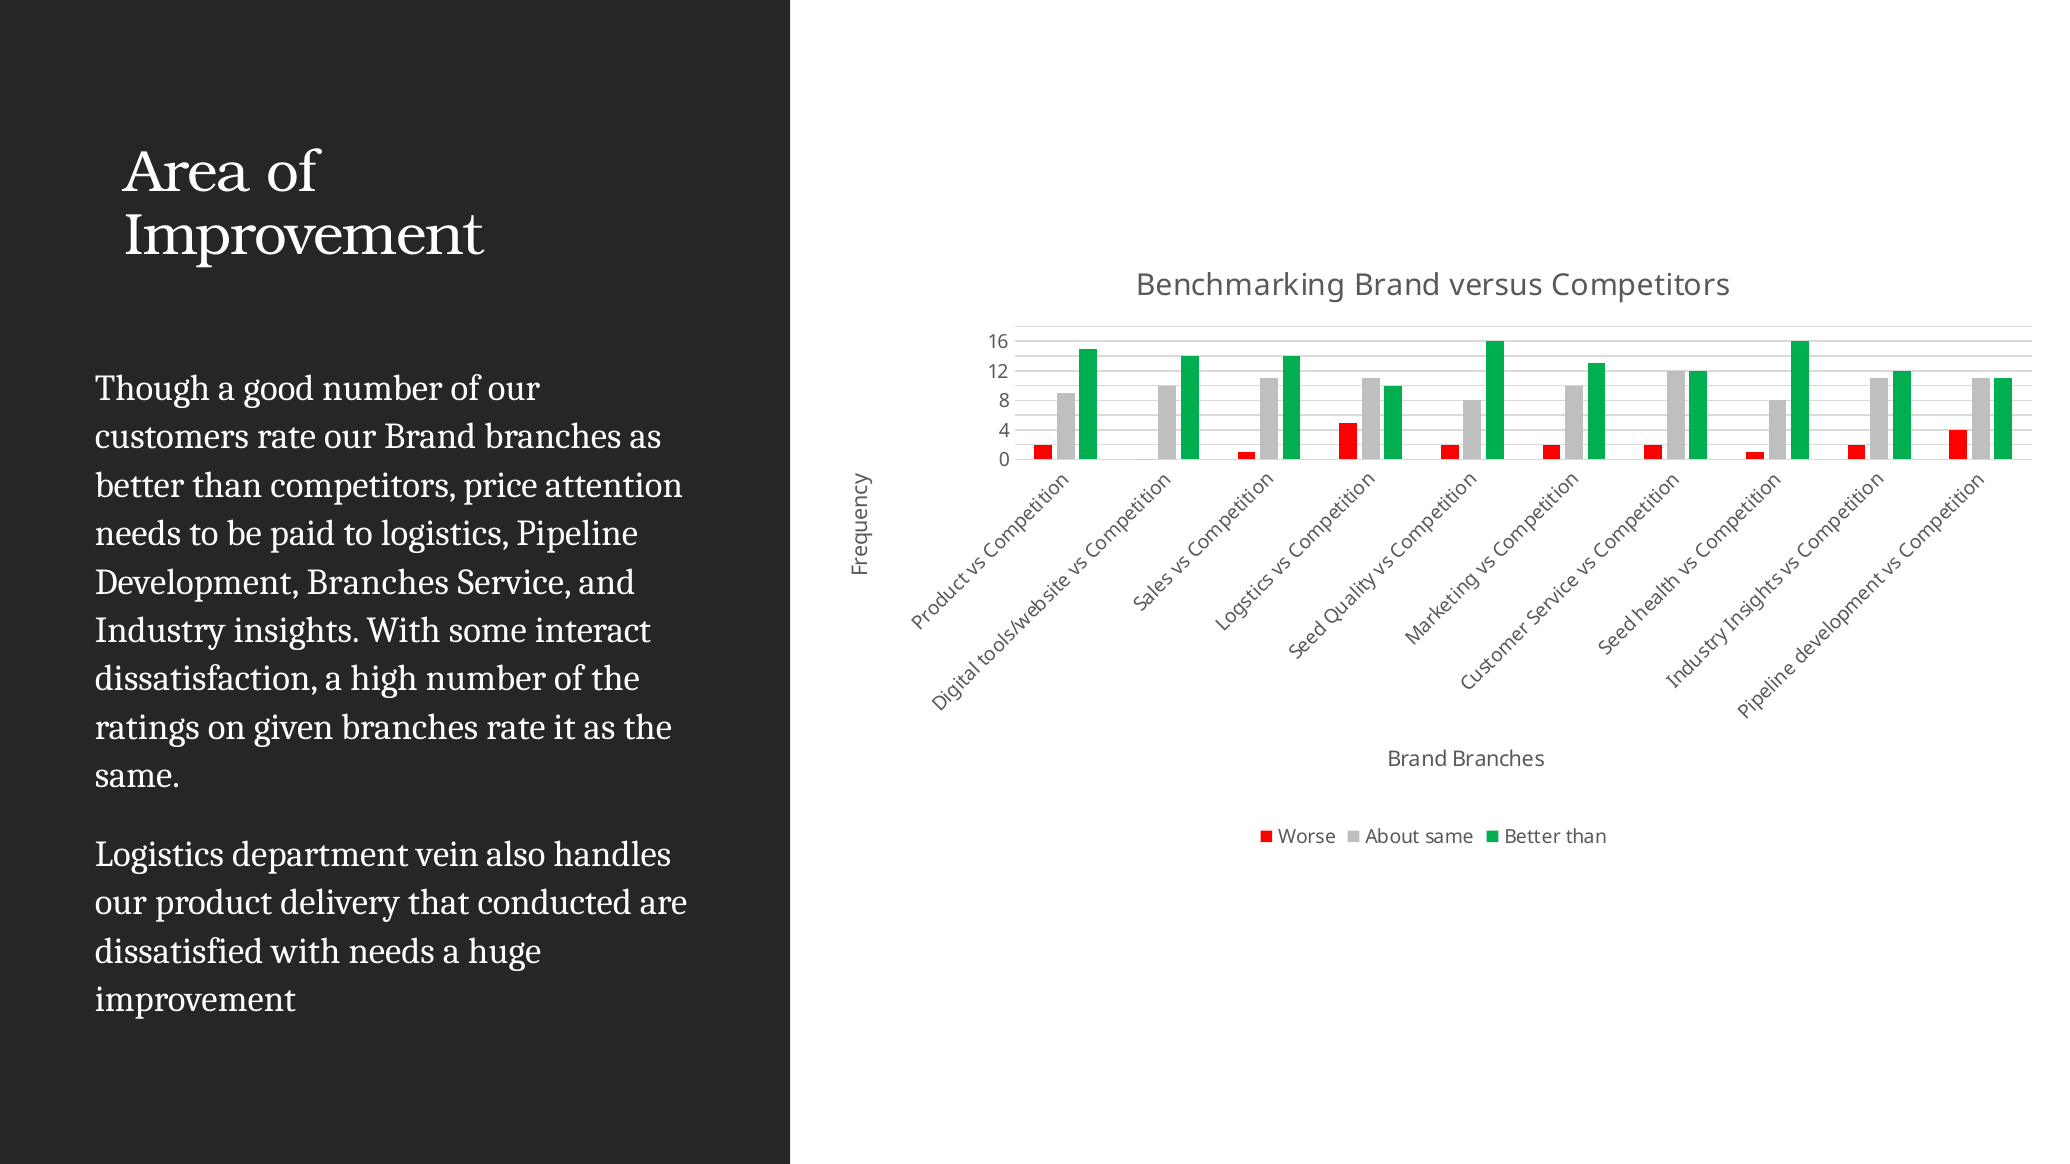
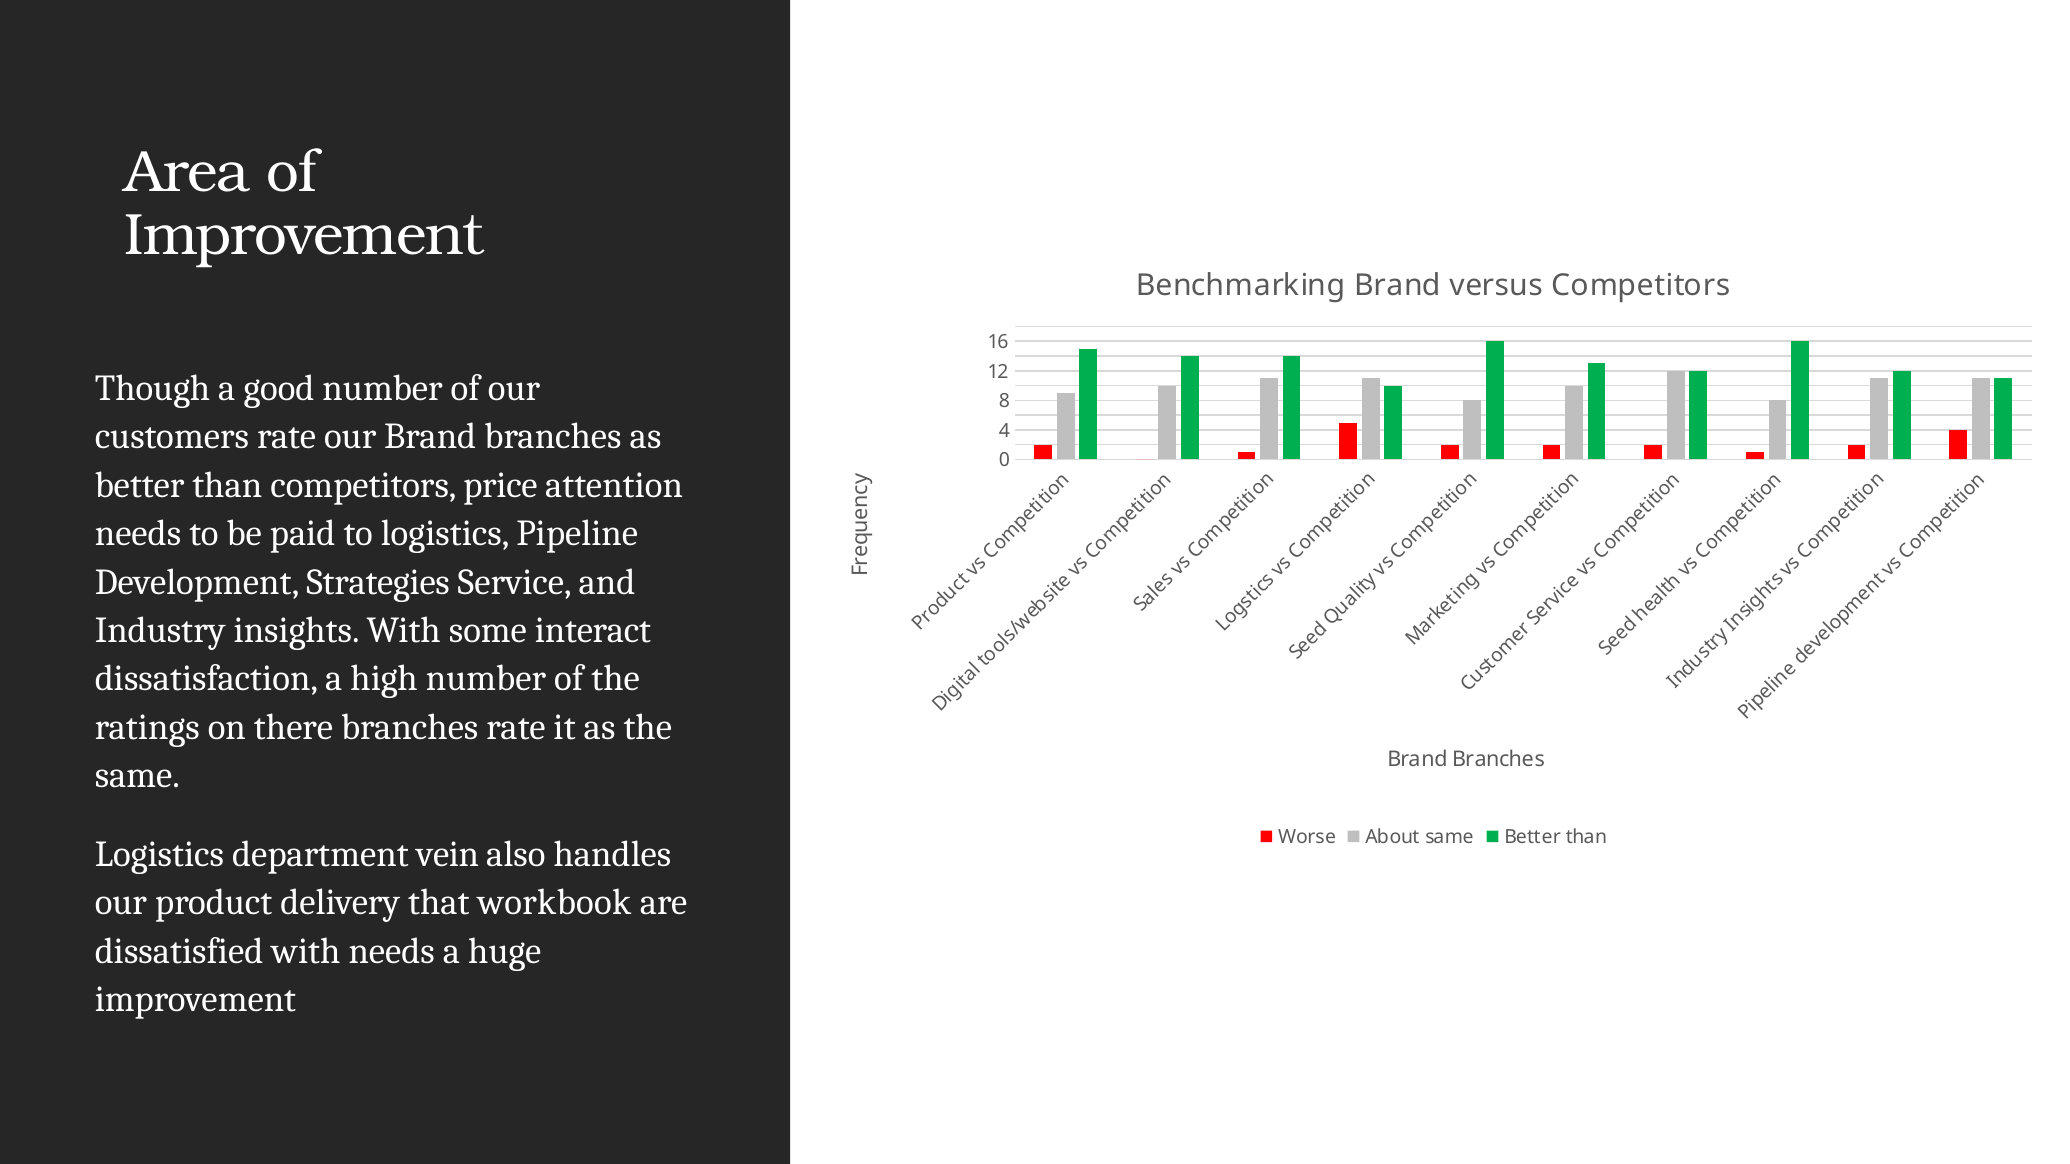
Development Branches: Branches -> Strategies (378, 582)
given: given -> there (294, 727)
conducted: conducted -> workbook (555, 903)
